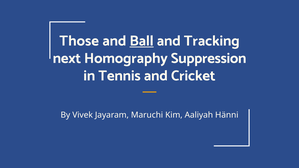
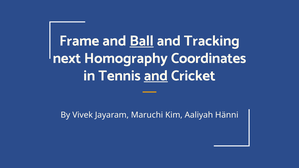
Those: Those -> Frame (79, 41)
Suppression: Suppression -> Coordinates (209, 58)
and underline: none -> present (156, 76)
